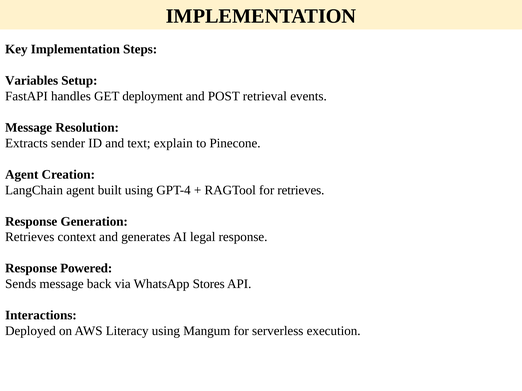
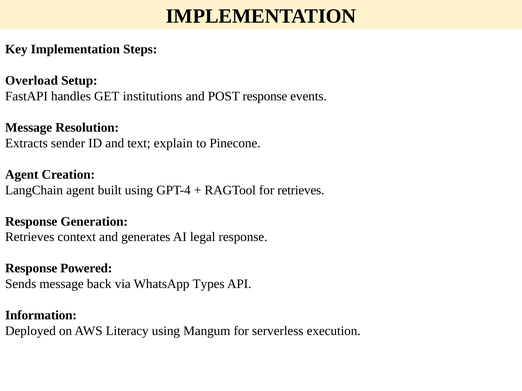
Variables: Variables -> Overload (32, 81)
deployment: deployment -> institutions (152, 96)
POST retrieval: retrieval -> response (265, 96)
Stores: Stores -> Types (209, 284)
Interactions: Interactions -> Information (41, 316)
